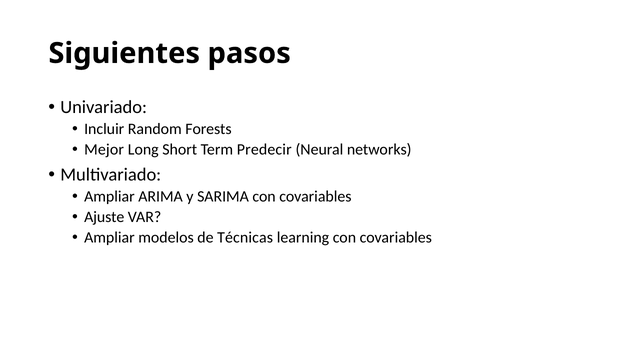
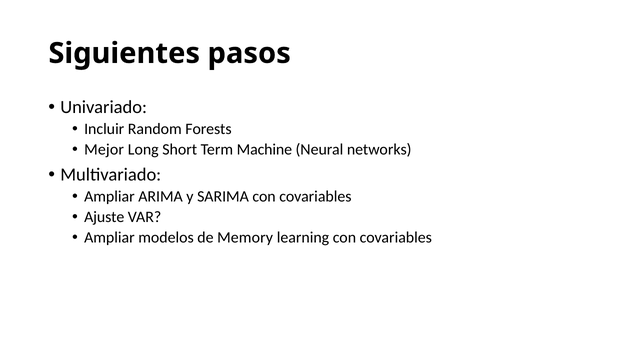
Predecir: Predecir -> Machine (264, 150)
Técnicas: Técnicas -> Memory (245, 238)
